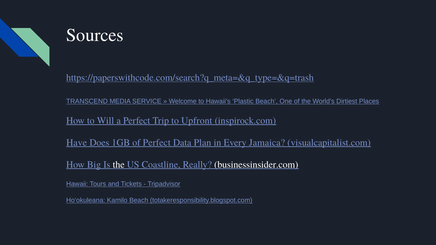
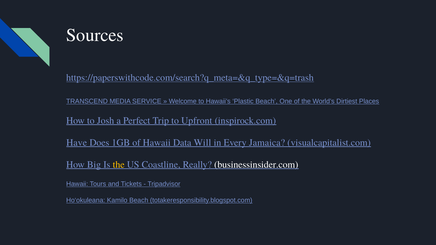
Will: Will -> Josh (106, 121)
of Perfect: Perfect -> Hawaii (157, 143)
Plan: Plan -> Will (203, 143)
the colour: white -> yellow (119, 165)
